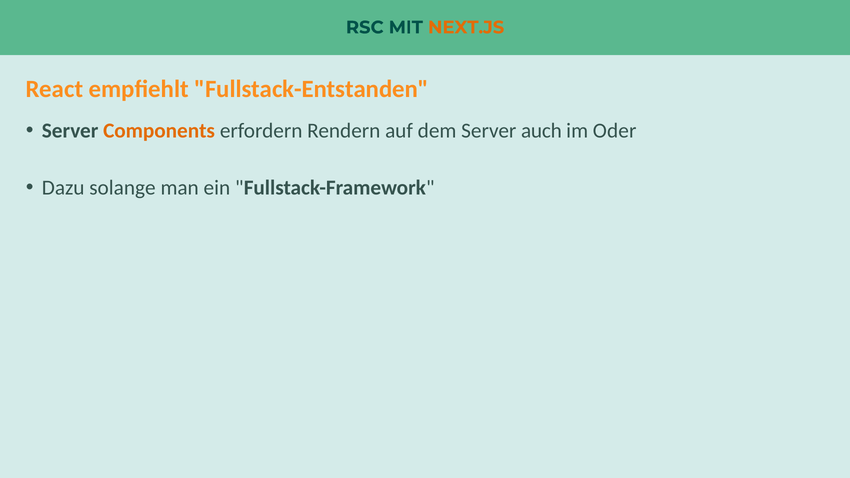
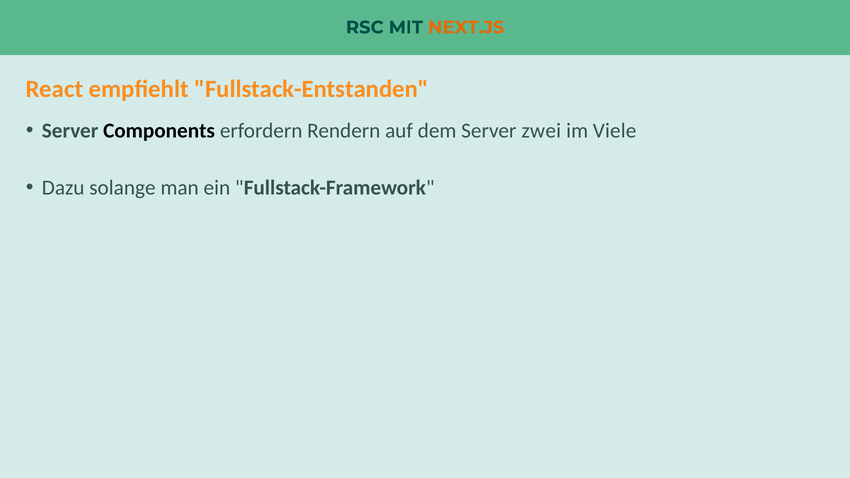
Components colour: orange -> black (159, 131)
auch: auch -> zwei (541, 131)
Oder: Oder -> Viele (615, 131)
